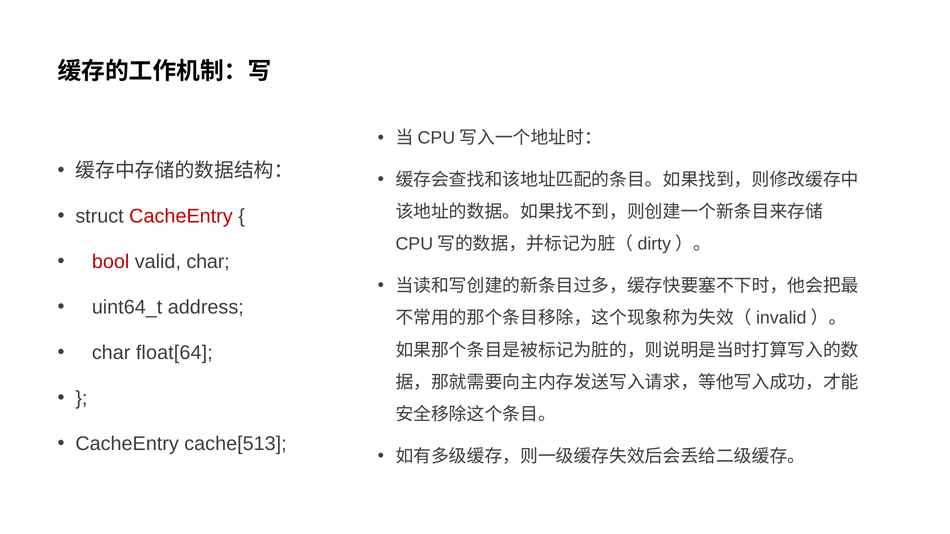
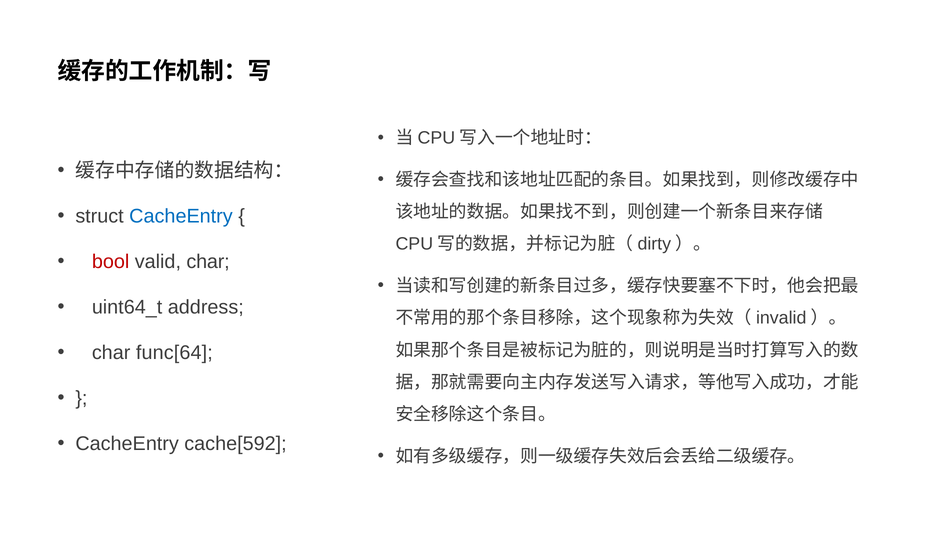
CacheEntry colour: red -> blue (181, 216)
float[64: float[64 -> func[64 (174, 353)
cache[513: cache[513 -> cache[592 (235, 444)
